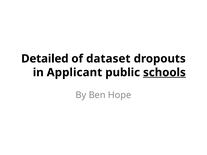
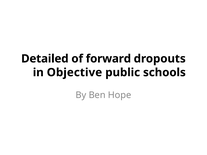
dataset: dataset -> forward (108, 59)
Applicant: Applicant -> Objective (74, 73)
schools underline: present -> none (164, 73)
